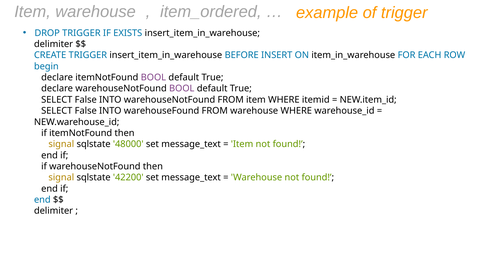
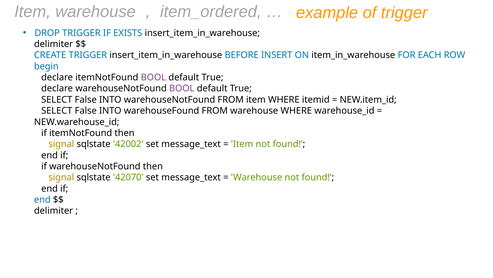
48000: 48000 -> 42002 (128, 144)
42200: 42200 -> 42070 (128, 177)
